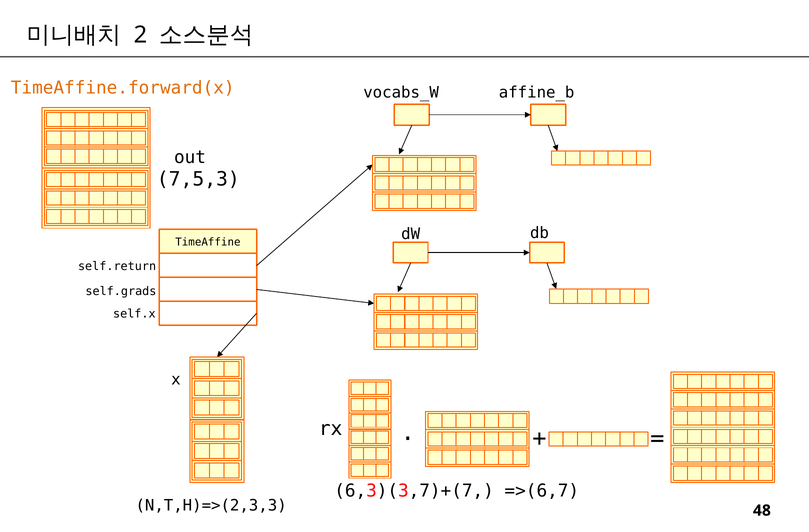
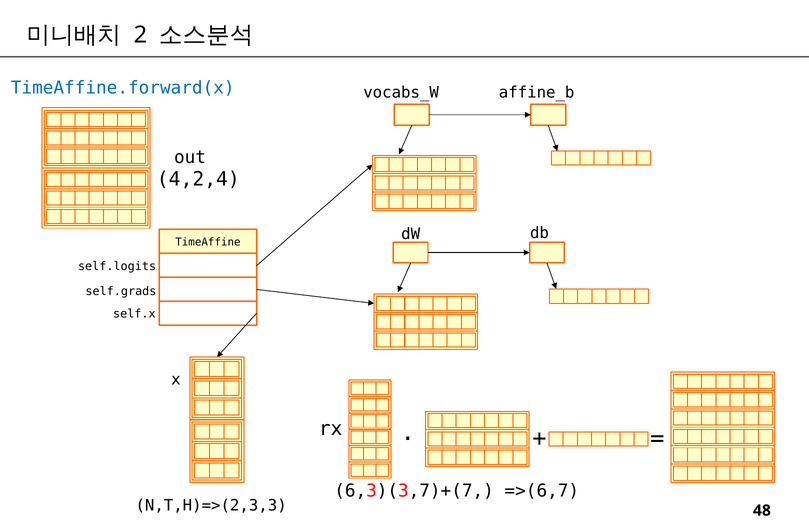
TimeAffine.forward(x colour: orange -> blue (123, 88)
7,5,3: 7,5,3 -> 4,2,4 (198, 179)
self.return: self.return -> self.logits (117, 266)
